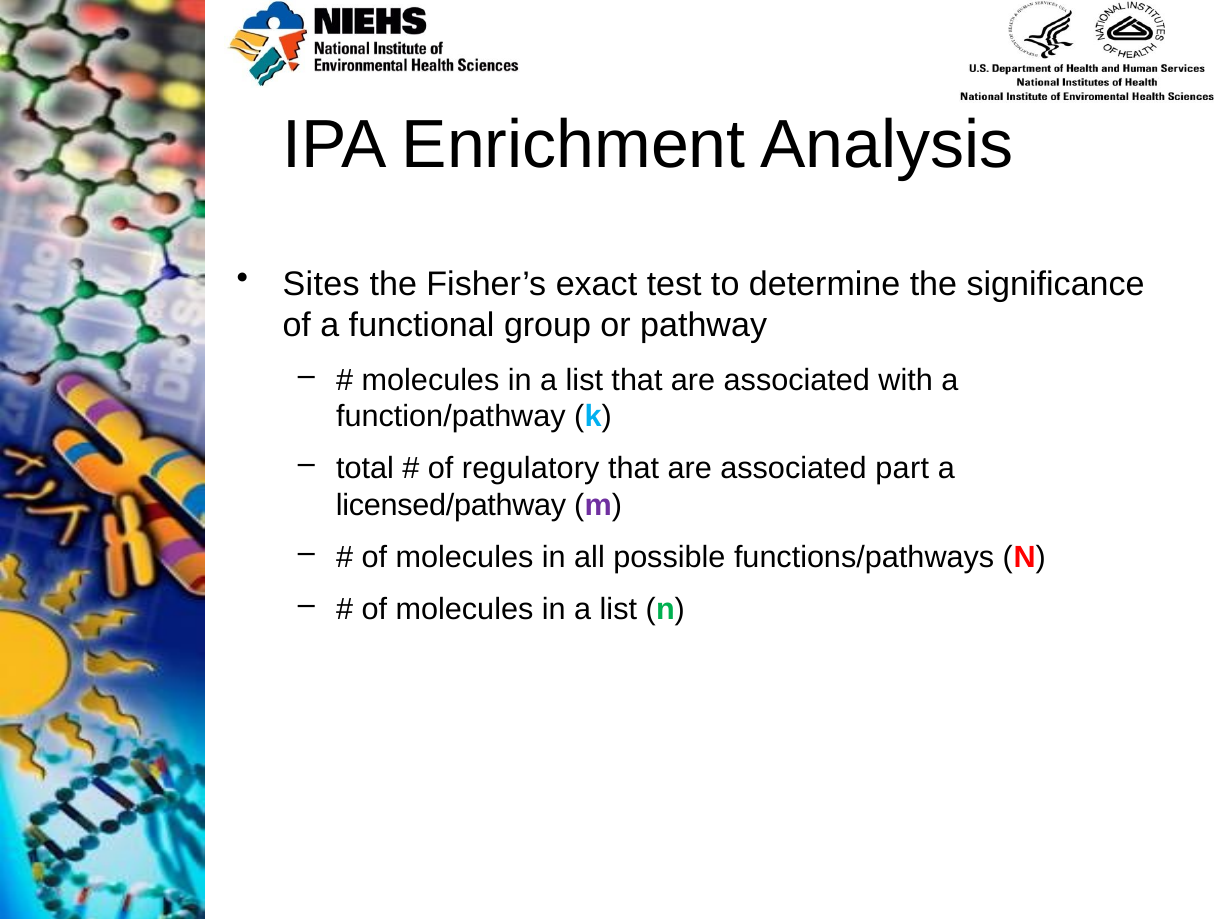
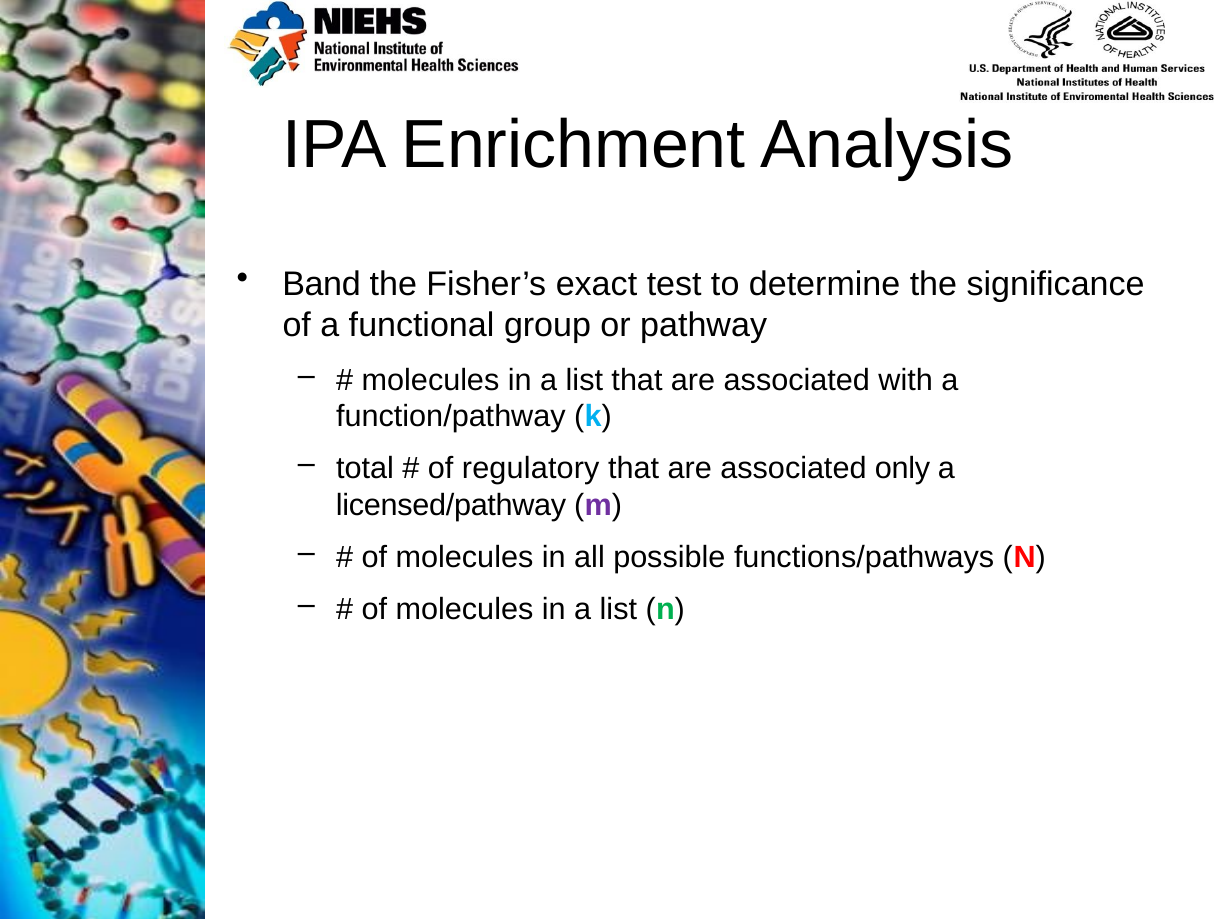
Sites: Sites -> Band (322, 284)
part: part -> only (902, 469)
